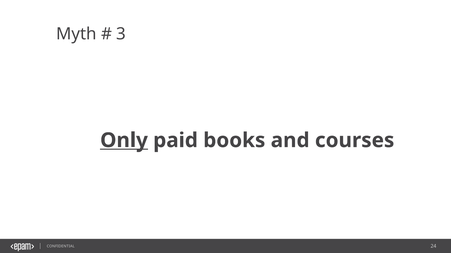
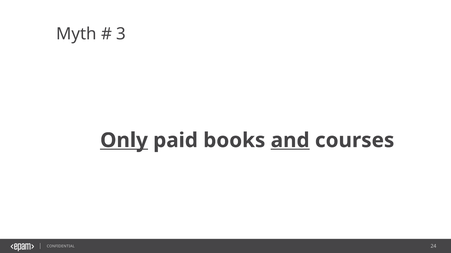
and underline: none -> present (290, 141)
